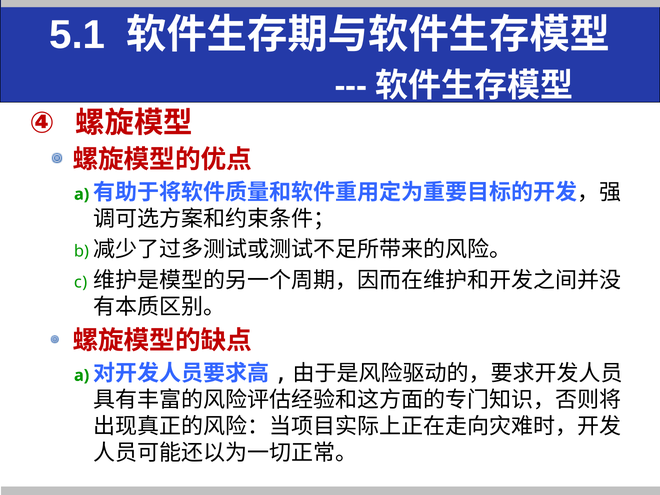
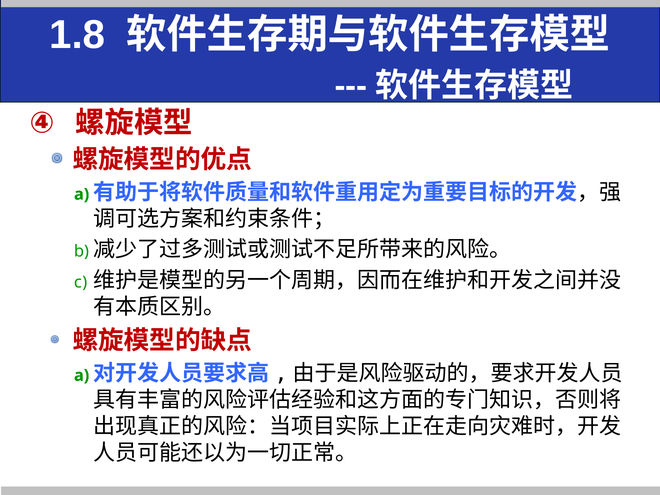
5.1: 5.1 -> 1.8 (77, 35)
